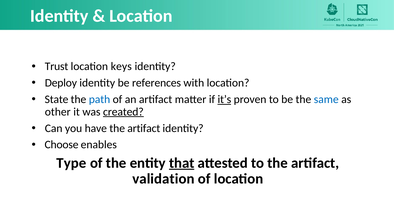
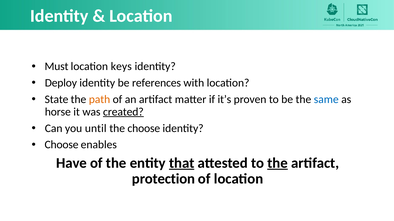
Trust: Trust -> Must (57, 67)
path colour: blue -> orange (100, 100)
it’s underline: present -> none (224, 100)
other: other -> horse (58, 112)
have: have -> until (96, 129)
artifact: artifact -> choose (144, 129)
Type: Type -> Have (71, 163)
the underline: none -> present (278, 163)
validation: validation -> protection (164, 179)
